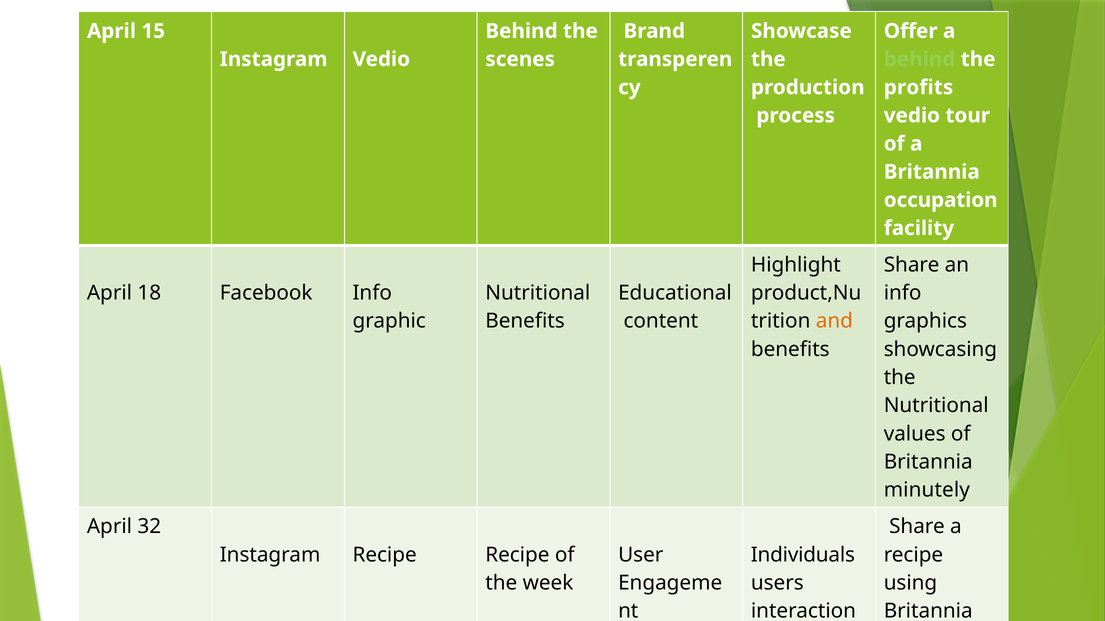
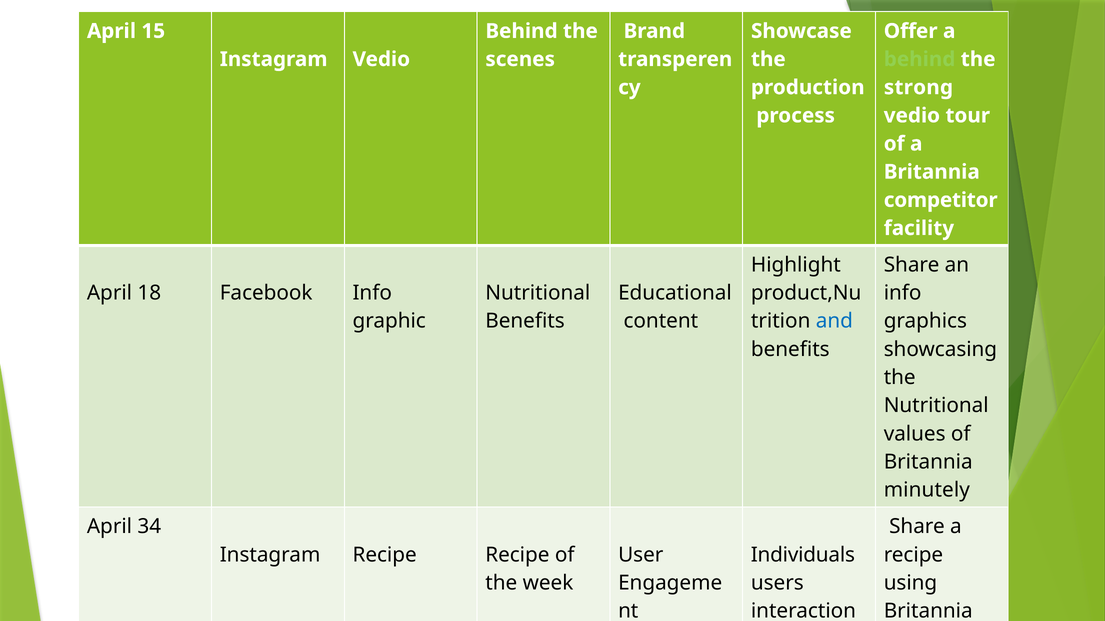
profits: profits -> strong (918, 87)
occupation: occupation -> competitor (941, 200)
and colour: orange -> blue (834, 321)
32: 32 -> 34 (149, 527)
